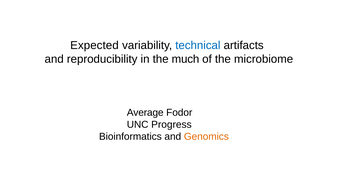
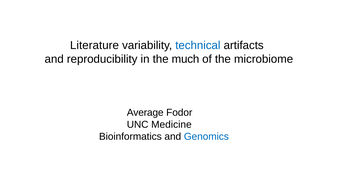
Expected: Expected -> Literature (94, 45)
Progress: Progress -> Medicine (171, 125)
Genomics colour: orange -> blue (206, 137)
